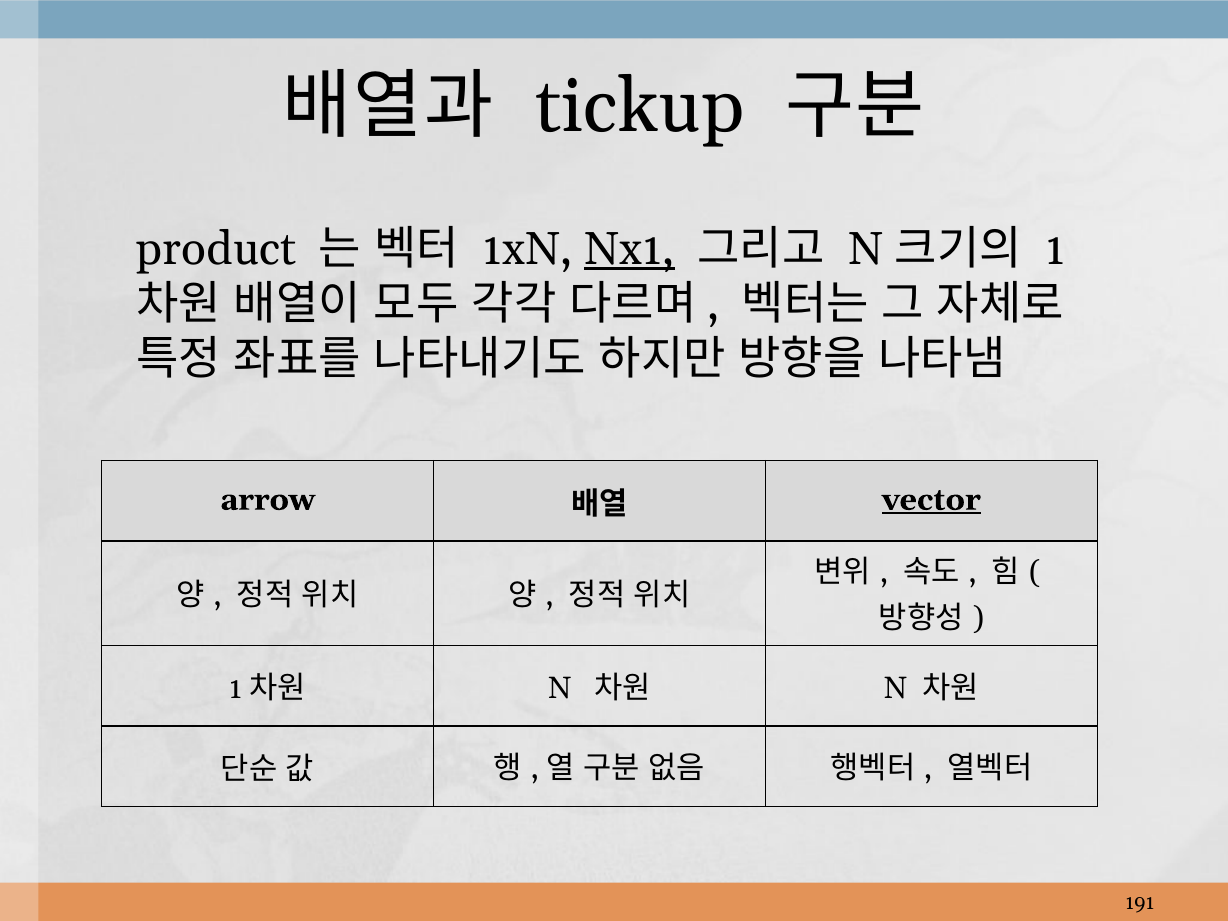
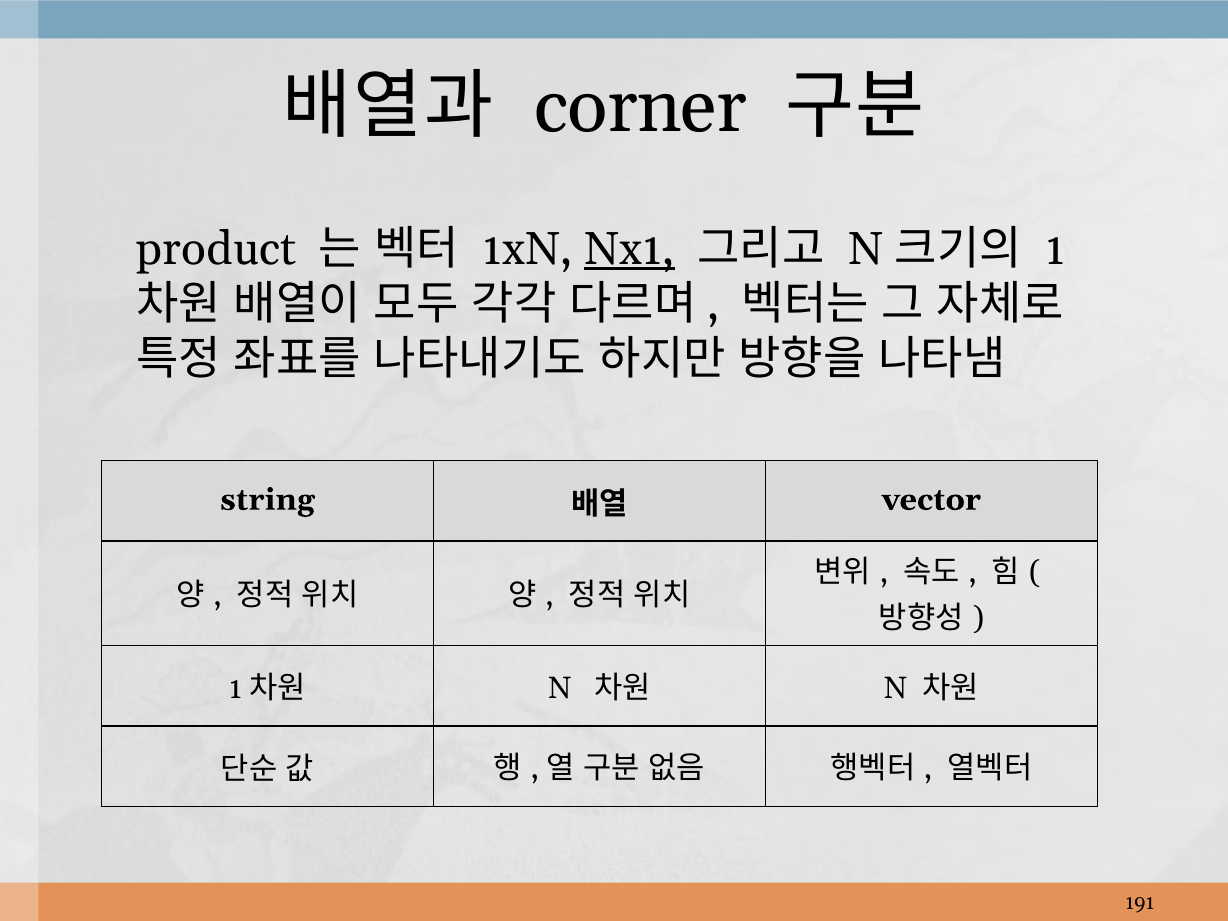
tickup: tickup -> corner (641, 107)
arrow: arrow -> string (267, 500)
vector underline: present -> none (931, 500)
